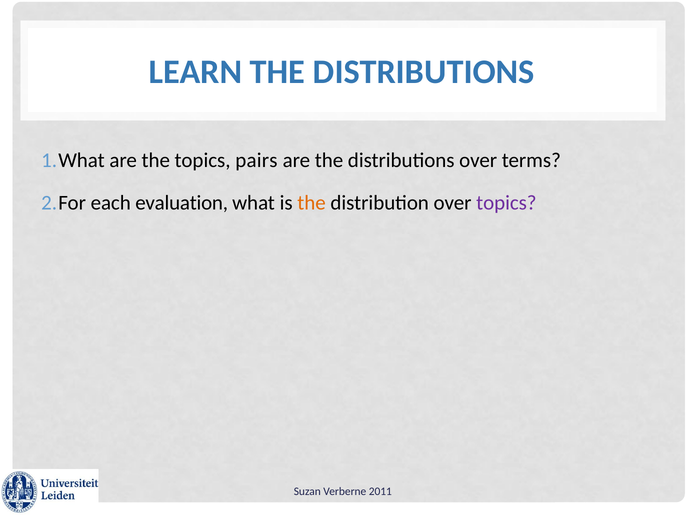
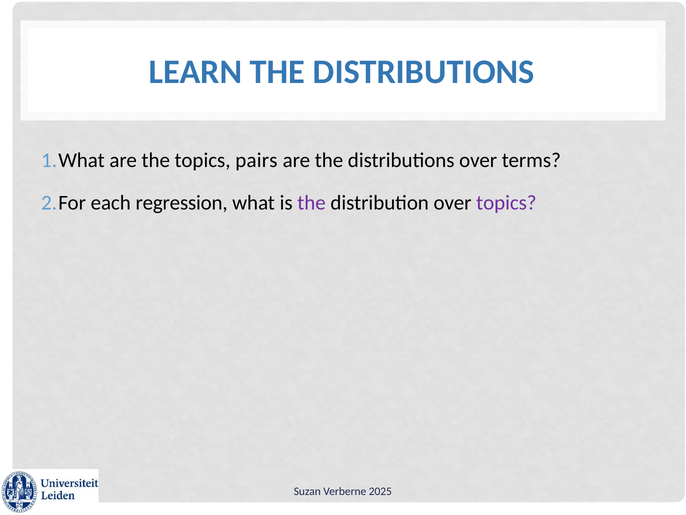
evaluation: evaluation -> regression (182, 203)
the colour: orange -> purple (312, 203)
2011: 2011 -> 2025 (380, 491)
